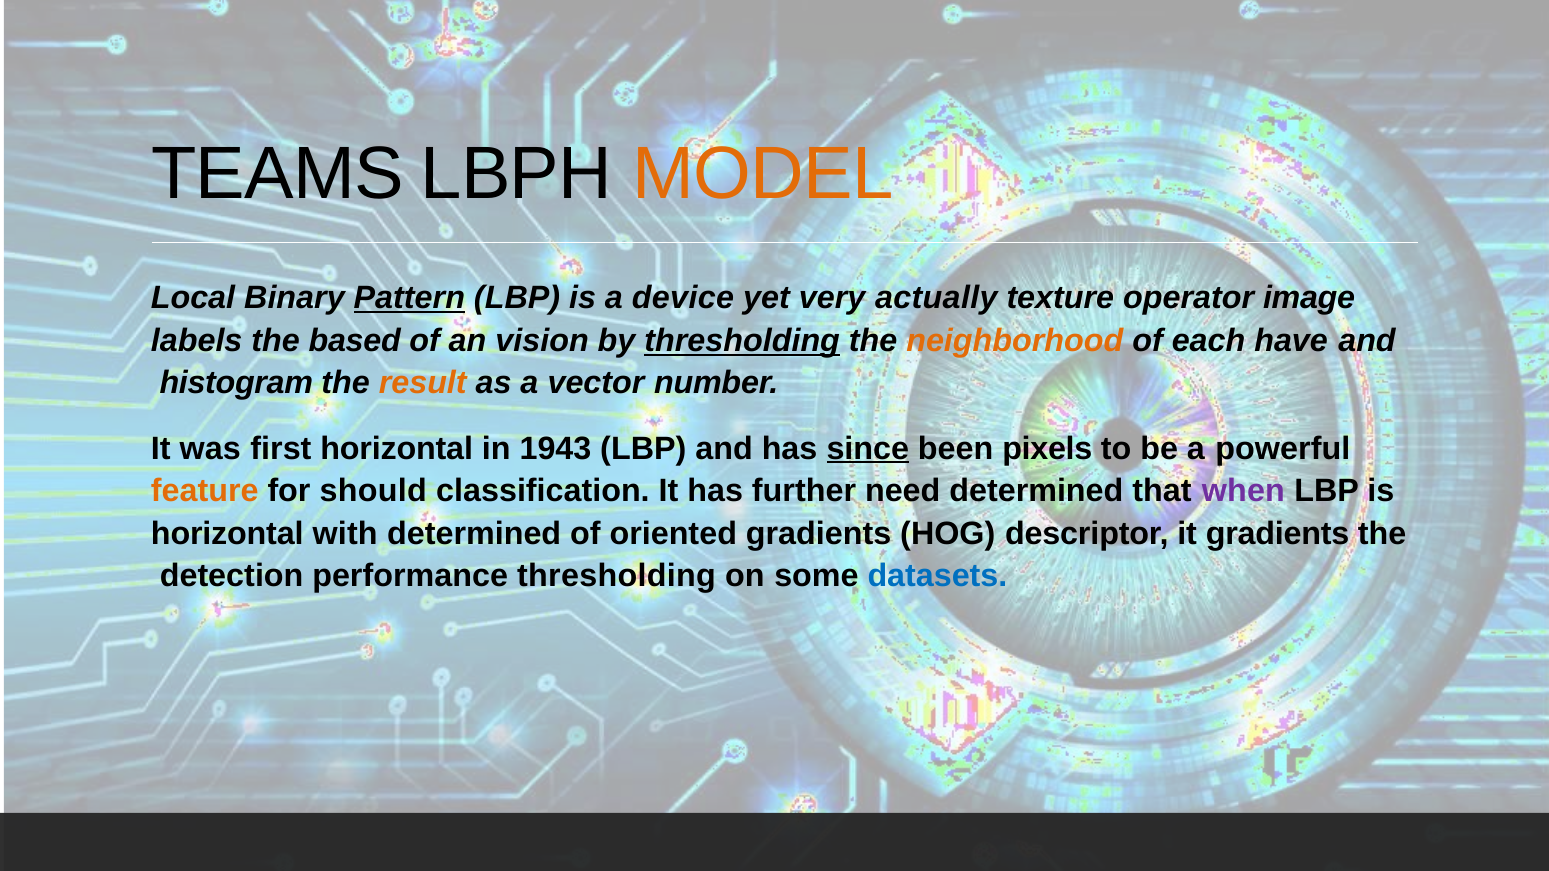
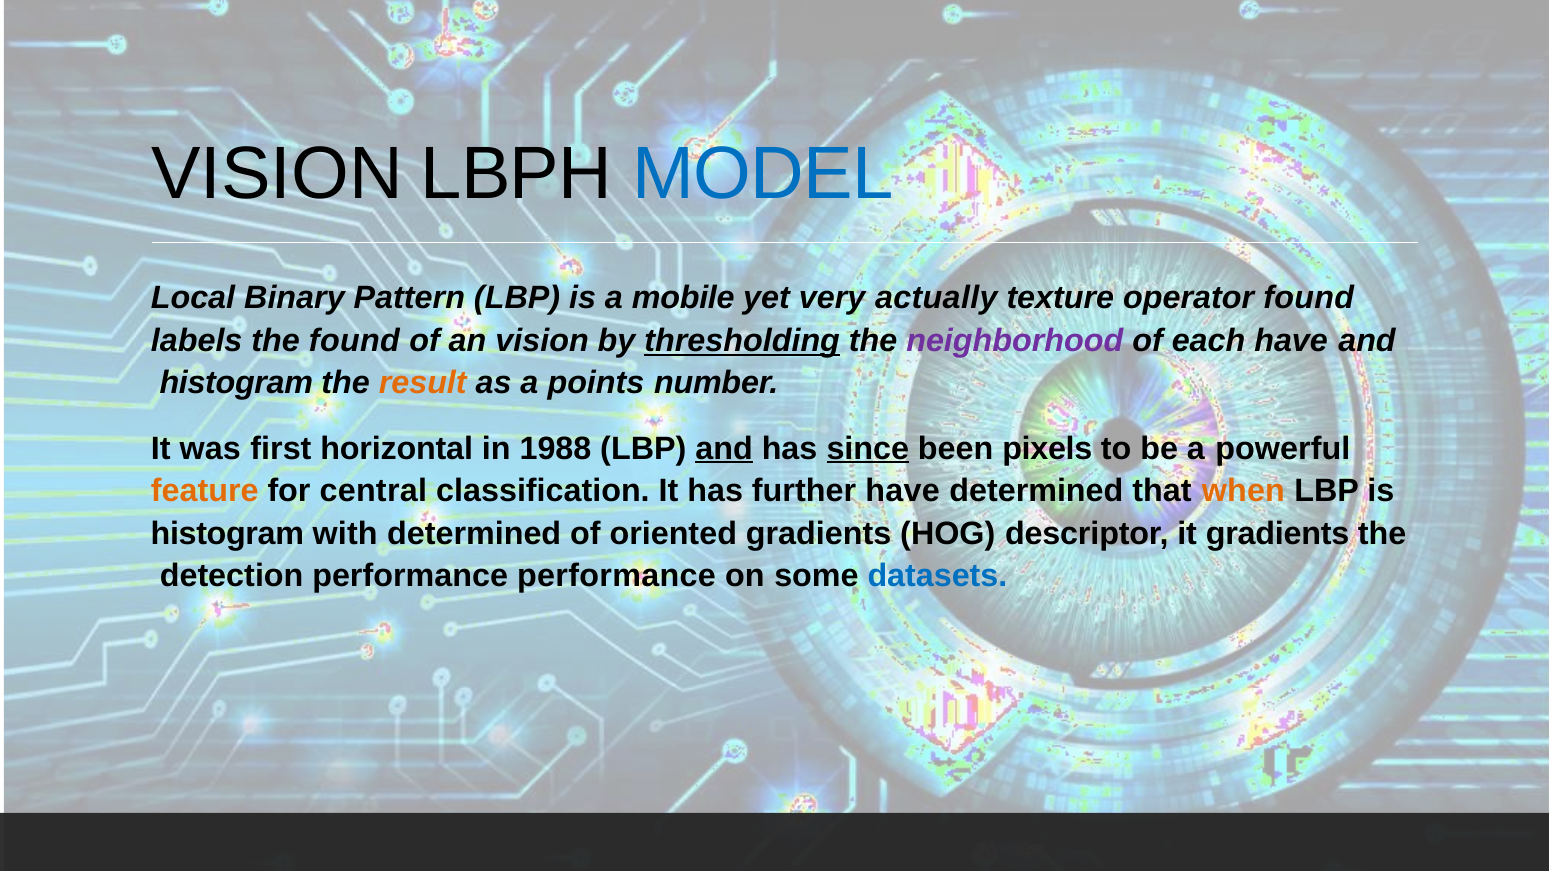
TEAMS: TEAMS -> VISION (277, 174)
MODEL colour: orange -> blue (763, 174)
Pattern underline: present -> none (409, 298)
device: device -> mobile (683, 298)
operator image: image -> found (1309, 298)
the based: based -> found (354, 341)
neighborhood colour: orange -> purple (1015, 341)
vector: vector -> points (596, 383)
1943: 1943 -> 1988 (555, 449)
and underline: none -> present (724, 449)
should: should -> central (373, 491)
further need: need -> have (903, 491)
when colour: purple -> orange (1243, 491)
horizontal: horizontal -> histogram (227, 534)
performance thresholding: thresholding -> performance (616, 576)
